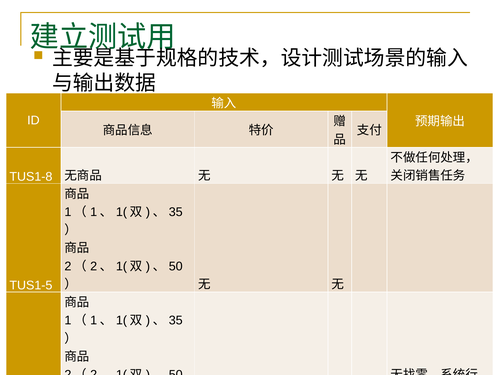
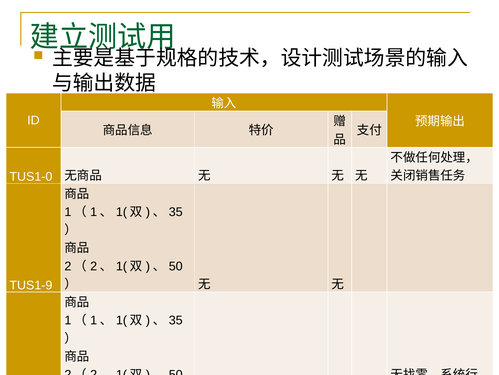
TUS1-8: TUS1-8 -> TUS1-0 (31, 176)
TUS1-5: TUS1-5 -> TUS1-9 (31, 285)
